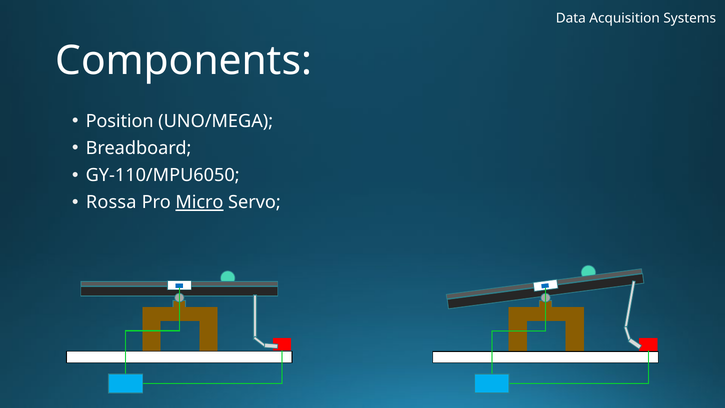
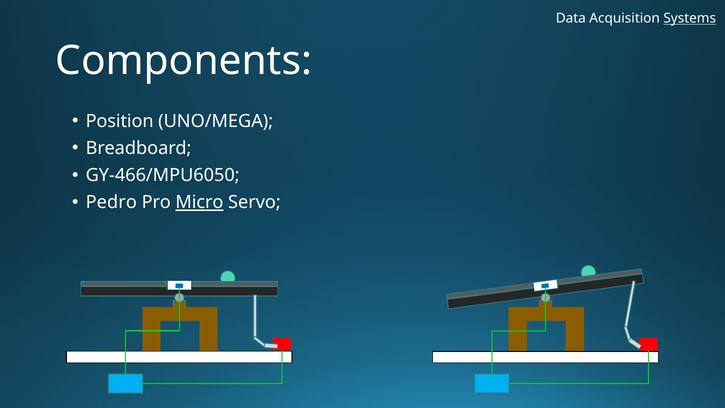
Systems underline: none -> present (690, 18)
GY-110/MPU6050: GY-110/MPU6050 -> GY-466/MPU6050 (163, 175)
Rossa: Rossa -> Pedro (111, 202)
